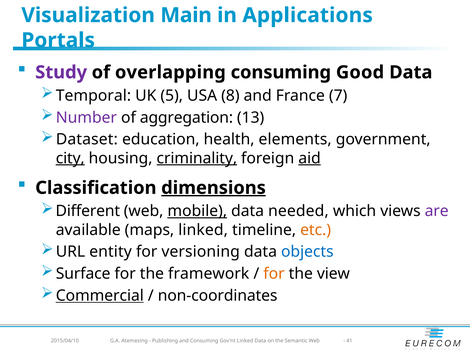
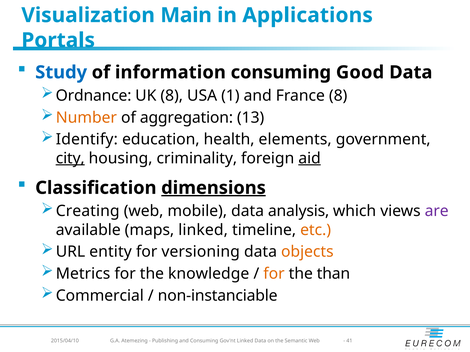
Study colour: purple -> blue (61, 72)
overlapping: overlapping -> information (170, 72)
Temporal: Temporal -> Ordnance (94, 96)
UK 5: 5 -> 8 (172, 96)
8: 8 -> 1 (230, 96)
France 7: 7 -> 8 (338, 96)
Number colour: purple -> orange (86, 118)
Dataset: Dataset -> Identify (87, 140)
criminality underline: present -> none (197, 158)
Different: Different -> Creating (88, 211)
mobile underline: present -> none (197, 211)
needed: needed -> analysis (299, 211)
objects colour: blue -> orange (307, 252)
Surface: Surface -> Metrics (83, 274)
framework: framework -> knowledge (209, 274)
view: view -> than (333, 274)
Commercial underline: present -> none (100, 296)
non-coordinates: non-coordinates -> non-instanciable (218, 296)
